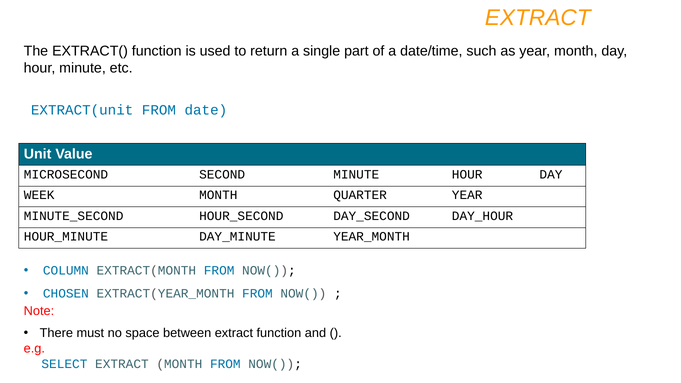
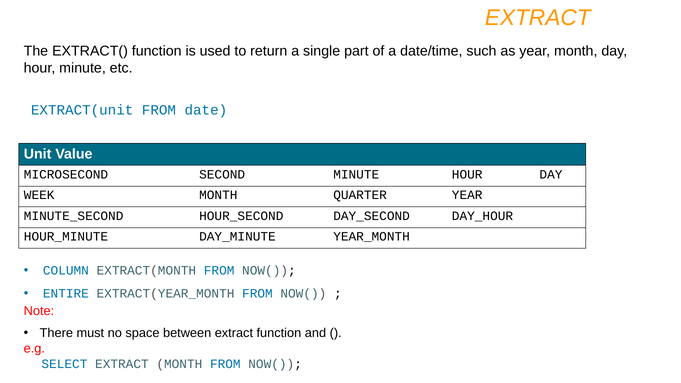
CHOSEN: CHOSEN -> ENTIRE (66, 294)
